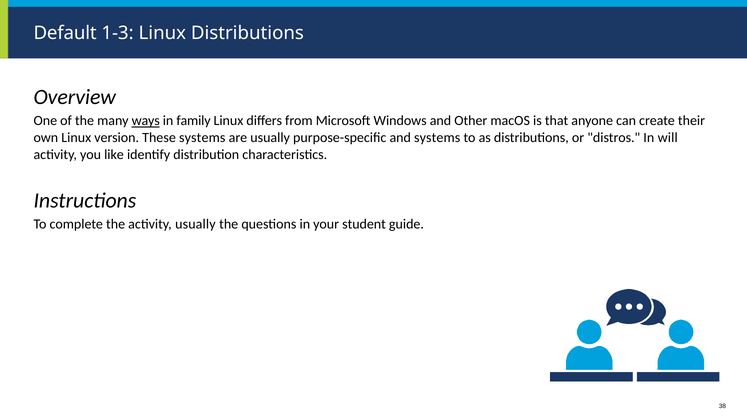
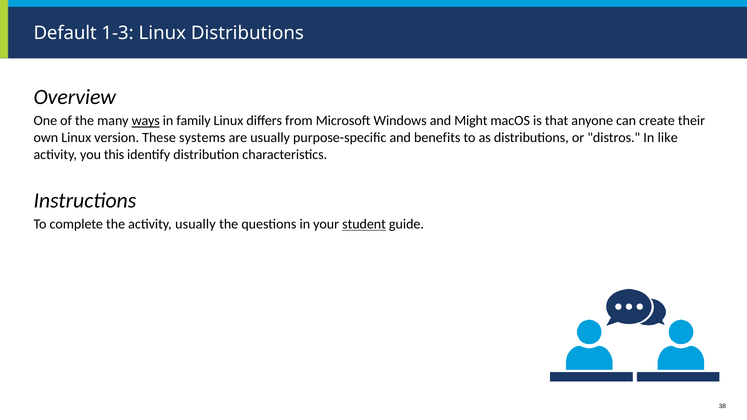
Other: Other -> Might (471, 121)
and systems: systems -> benefits (437, 138)
will: will -> like (668, 138)
like: like -> this (114, 155)
student underline: none -> present (364, 224)
